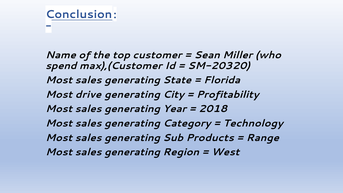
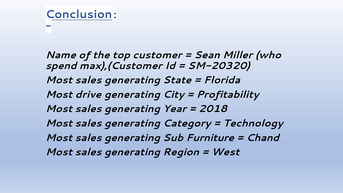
Products: Products -> Furniture (210, 138)
Range: Range -> Chand (263, 138)
